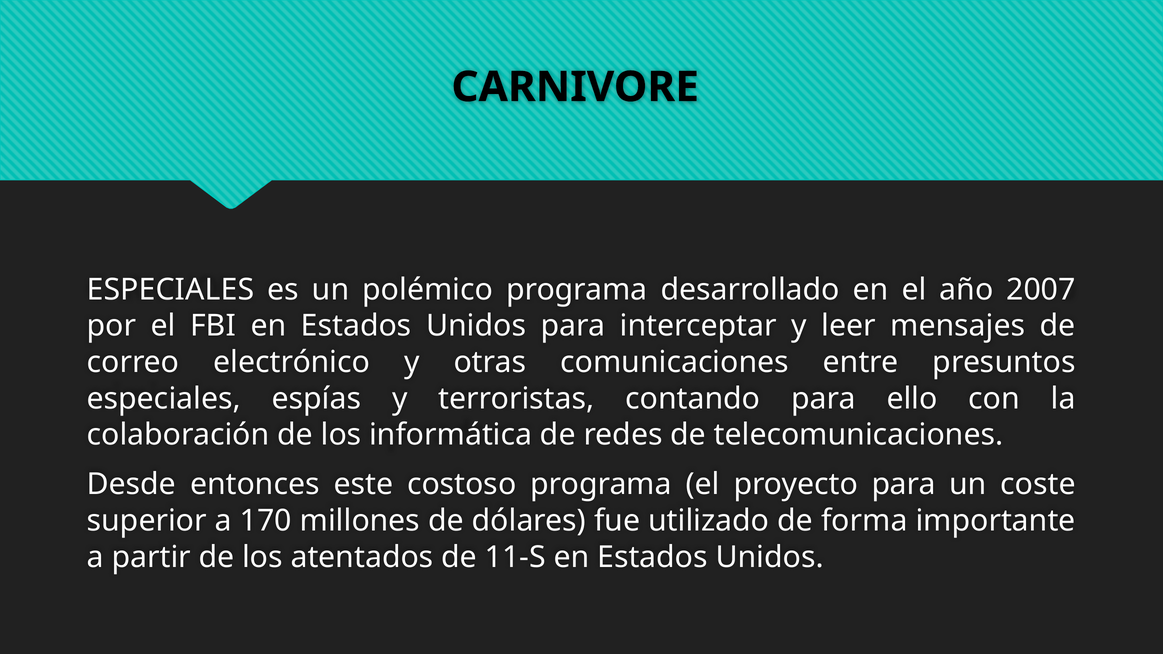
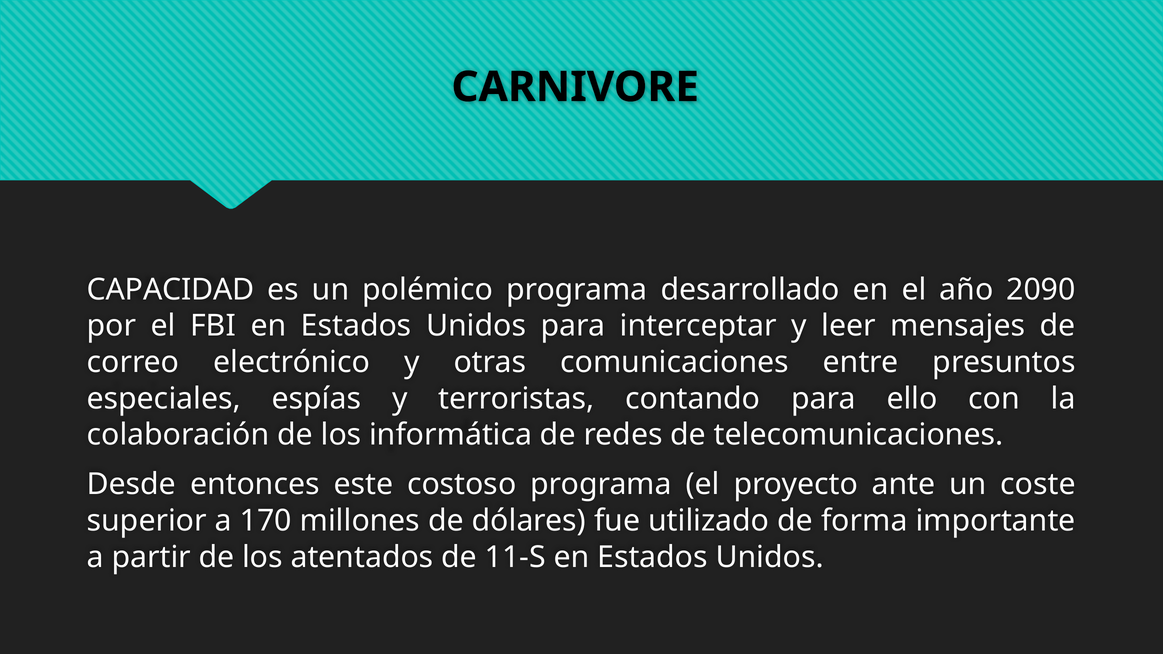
ESPECIALES: ESPECIALES -> CAPACIDAD (171, 290)
2007: 2007 -> 2090 (1041, 290)
proyecto para: para -> ante (904, 485)
